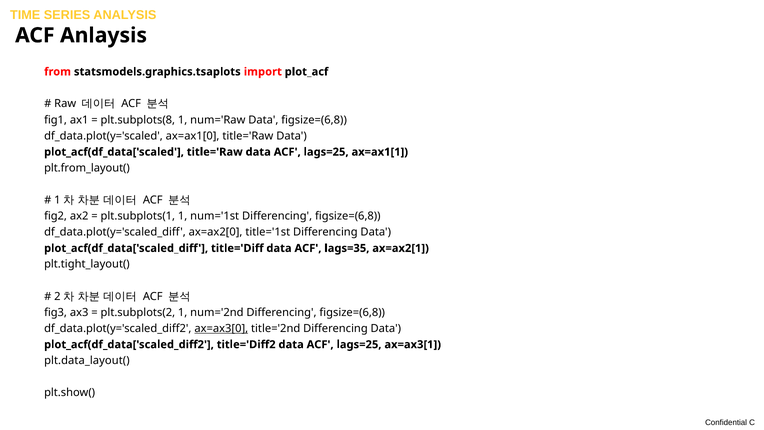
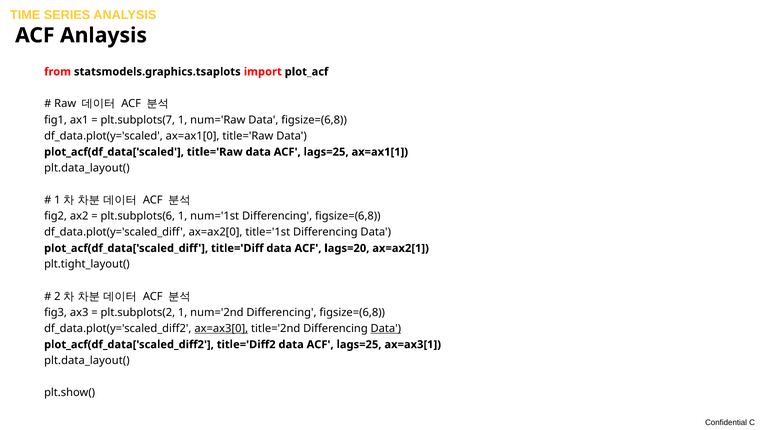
plt.subplots(8: plt.subplots(8 -> plt.subplots(7 (138, 120)
plt.from_layout(: plt.from_layout( -> plt.data_layout( (87, 168)
plt.subplots(1: plt.subplots(1 -> plt.subplots(6 (138, 216)
lags=35: lags=35 -> lags=20 (347, 248)
Data underline: none -> present (386, 328)
